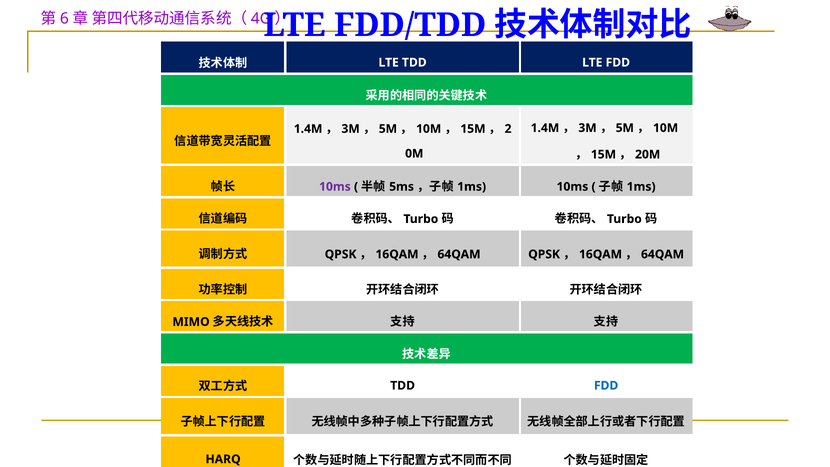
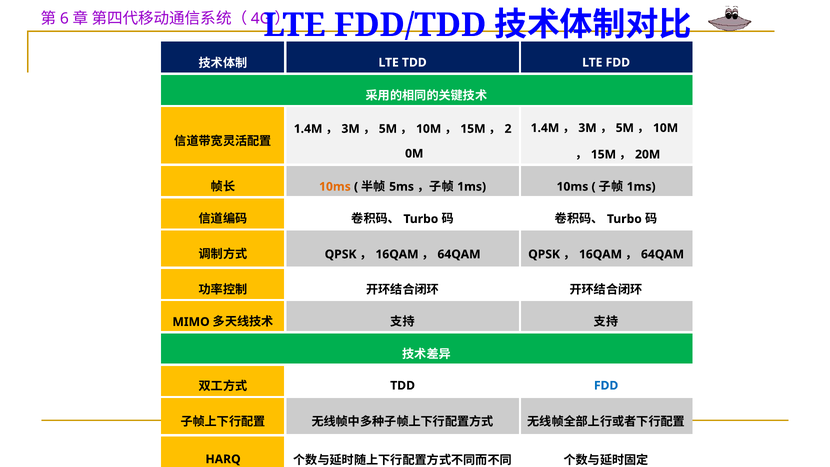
10ms colour: purple -> orange (335, 187)
